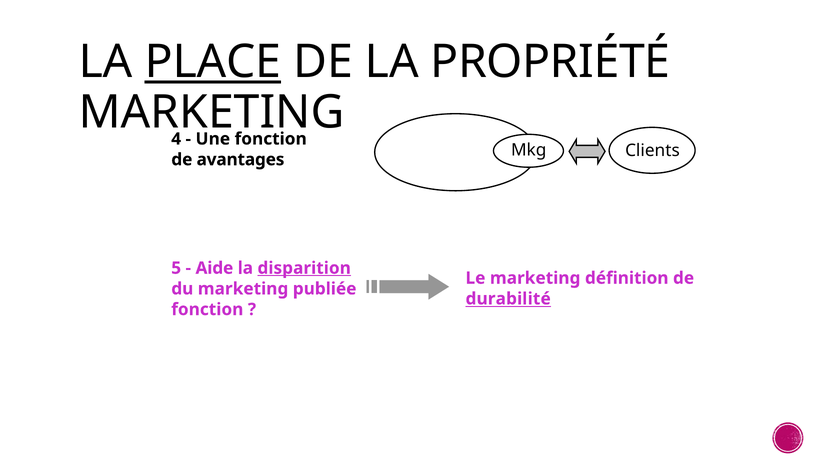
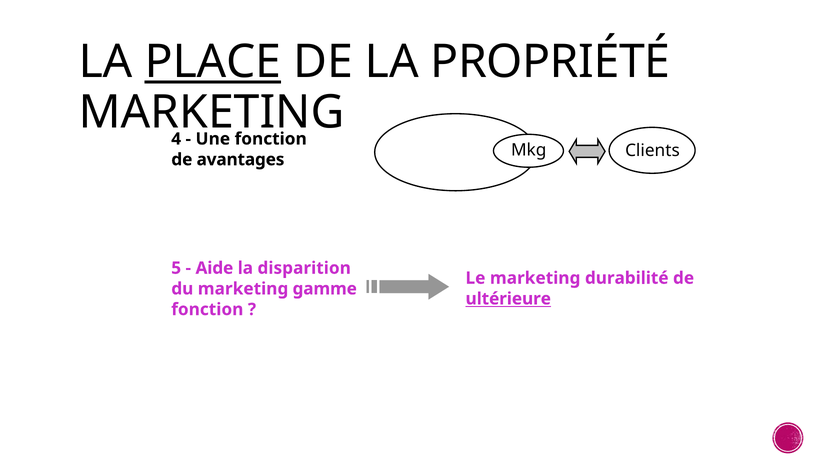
disparition underline: present -> none (304, 268)
définition: définition -> durabilité (627, 278)
publiée: publiée -> gamme (325, 289)
durabilité: durabilité -> ultérieure (508, 299)
